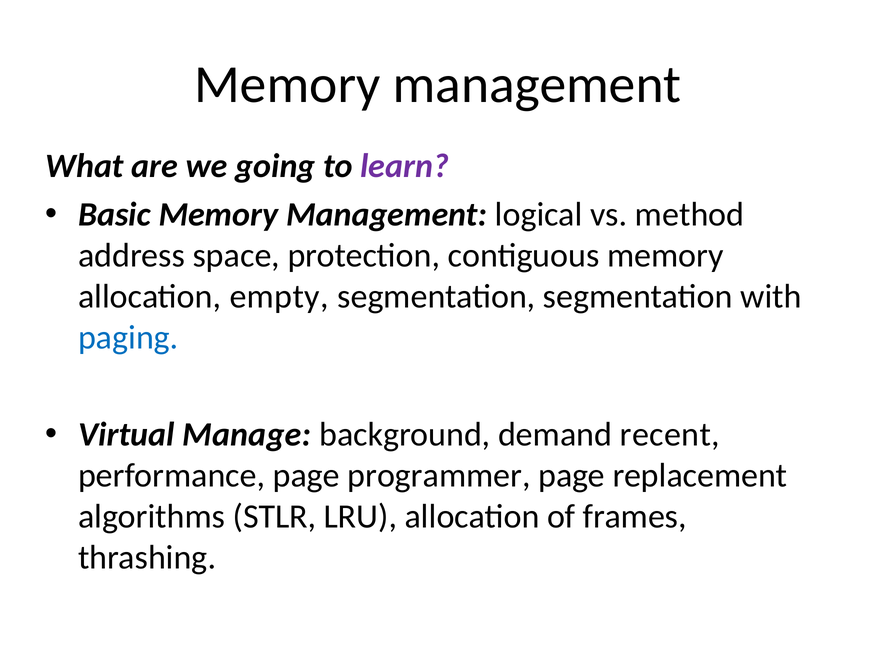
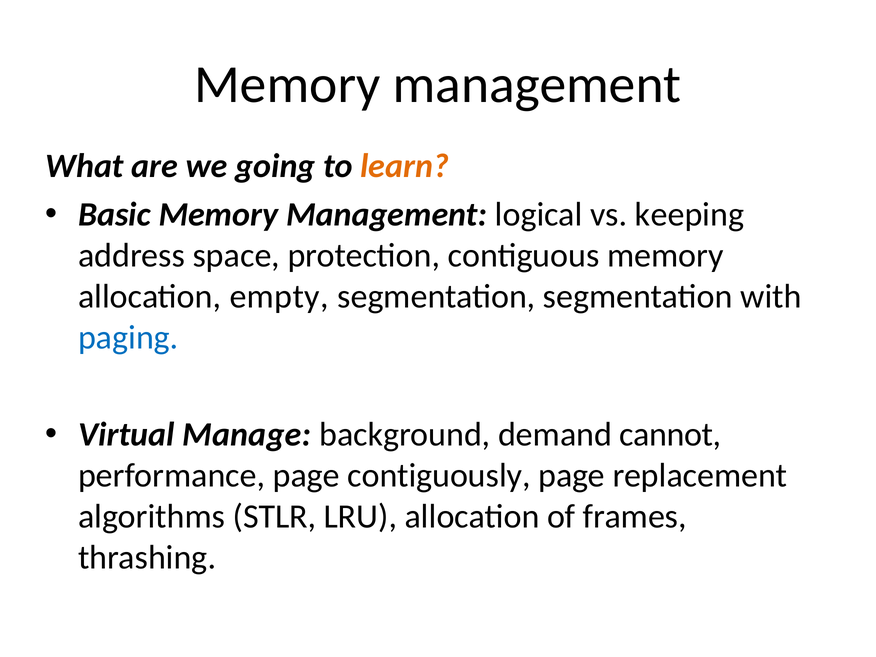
learn colour: purple -> orange (404, 166)
method: method -> keeping (690, 215)
recent: recent -> cannot (670, 435)
programmer: programmer -> contiguously (439, 476)
